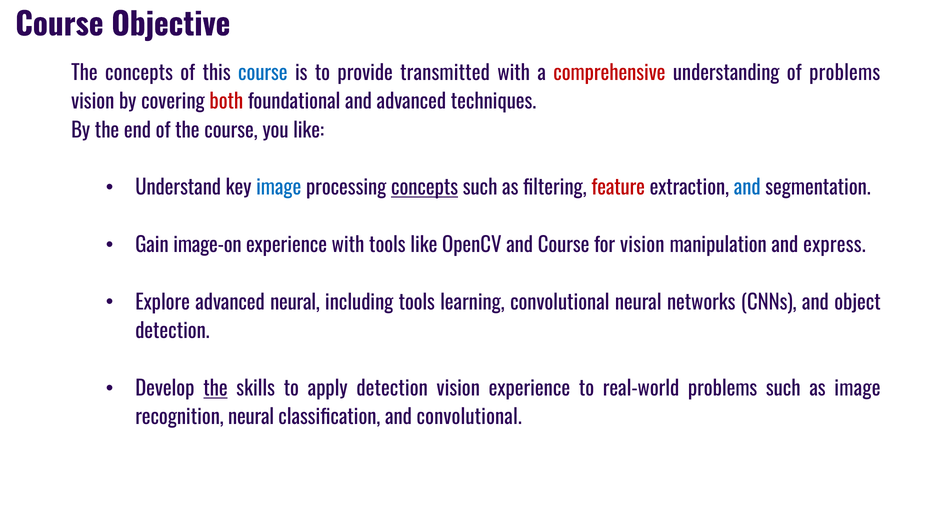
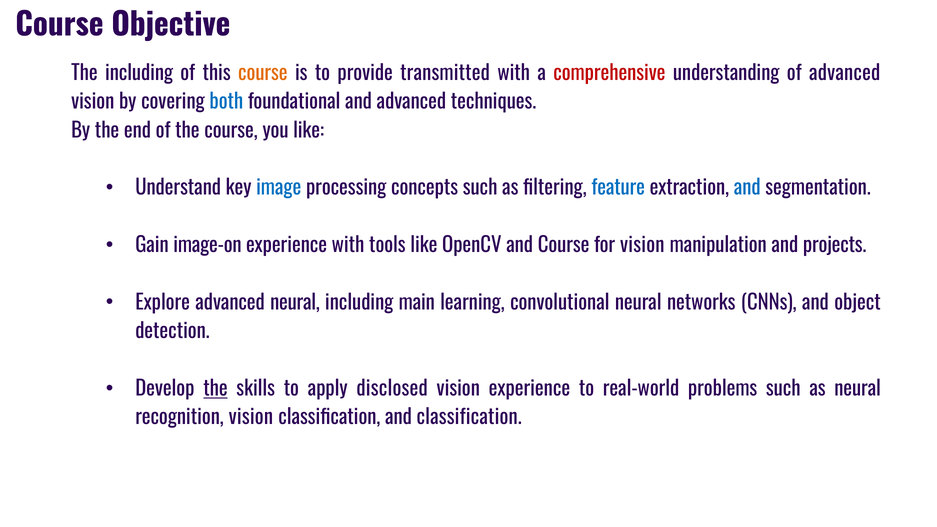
The concepts: concepts -> including (139, 73)
course colour: blue -> orange (263, 73)
of problems: problems -> advanced (845, 73)
both colour: red -> blue (226, 102)
concepts underline: present -> none (425, 188)
feature colour: red -> blue (618, 188)
express: express -> projects (835, 245)
including tools: tools -> main (417, 303)
apply detection: detection -> disclosed (392, 389)
as image: image -> neural (858, 389)
recognition neural: neural -> vision (251, 418)
and convolutional: convolutional -> classification (469, 418)
